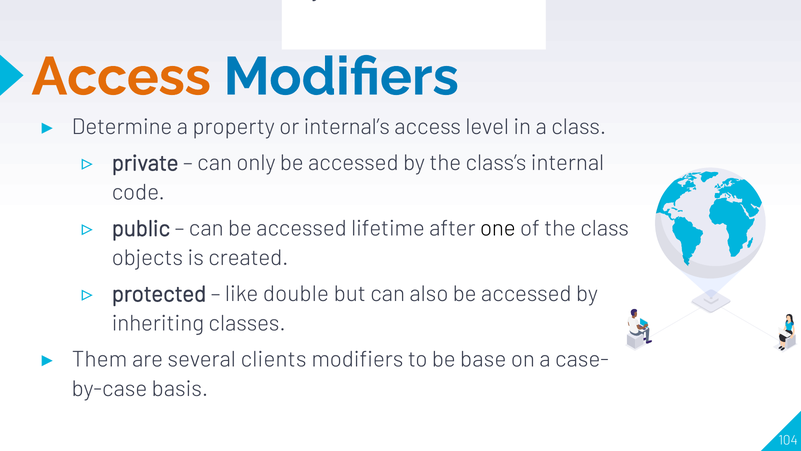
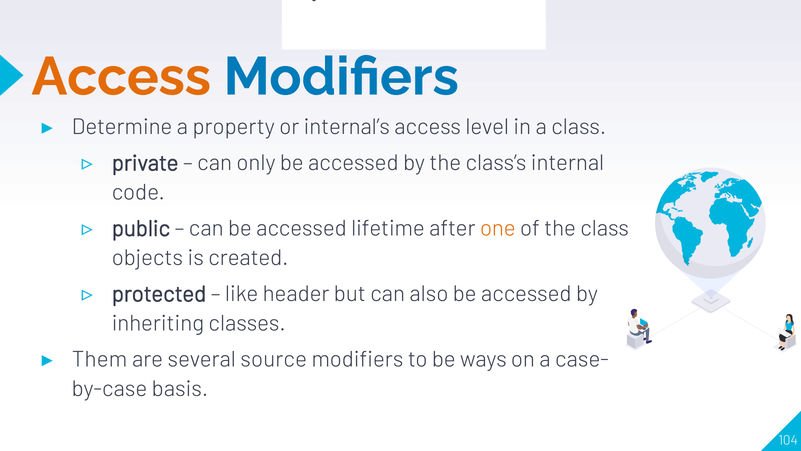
one colour: black -> orange (498, 228)
double: double -> header (296, 294)
clients: clients -> source (274, 359)
base: base -> ways (483, 359)
